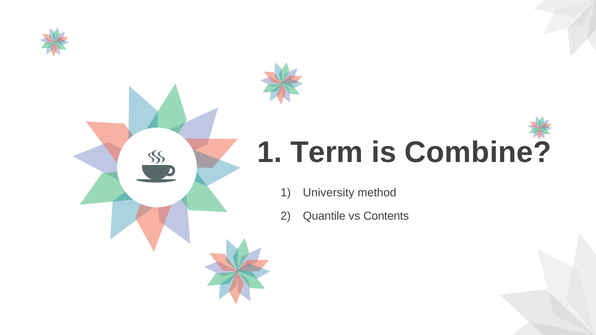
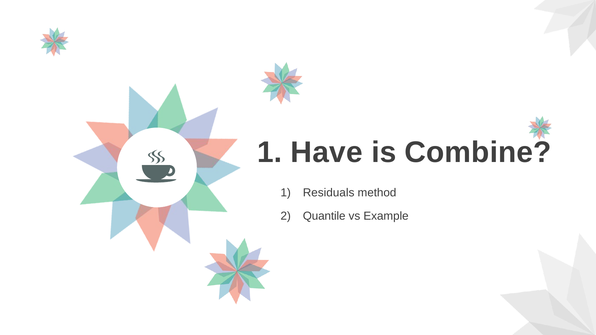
Term: Term -> Have (327, 153)
University: University -> Residuals (329, 193)
Contents: Contents -> Example (386, 216)
